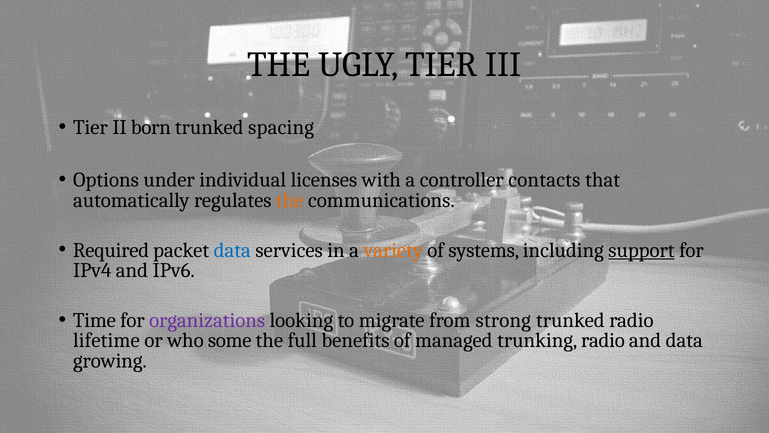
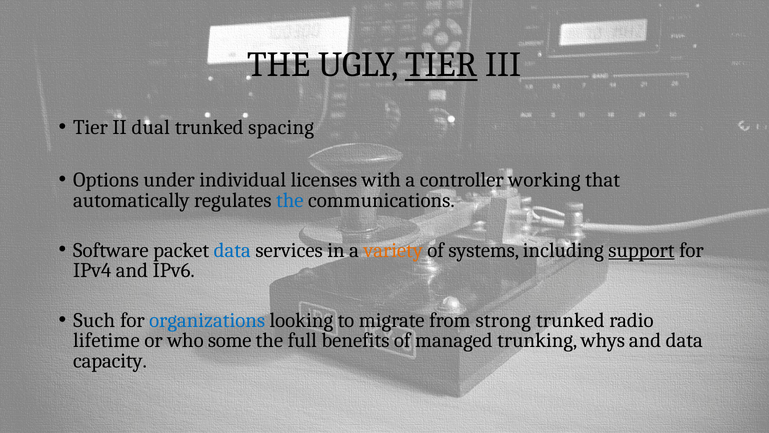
TIER underline: none -> present (441, 65)
born: born -> dual (151, 127)
contacts: contacts -> working (544, 180)
the colour: orange -> blue (290, 200)
Required: Required -> Software (111, 250)
Time: Time -> Such (94, 320)
organizations colour: purple -> blue (207, 320)
trunking radio: radio -> whys (603, 340)
growing: growing -> capacity (110, 360)
